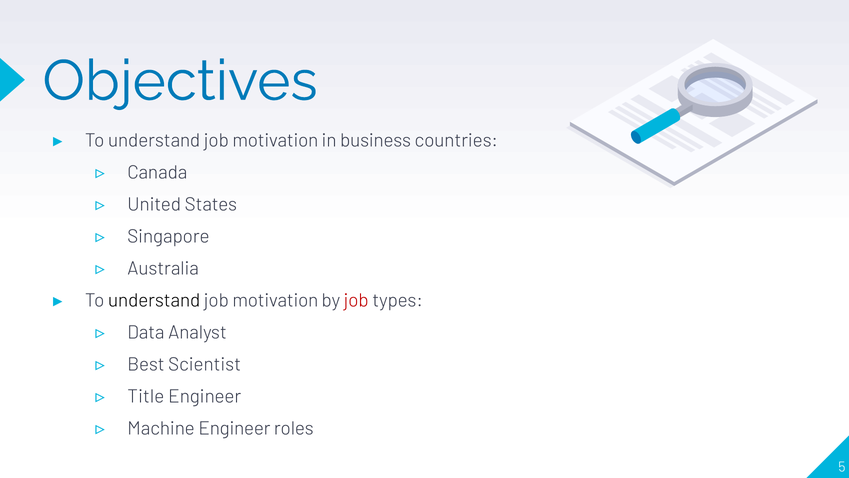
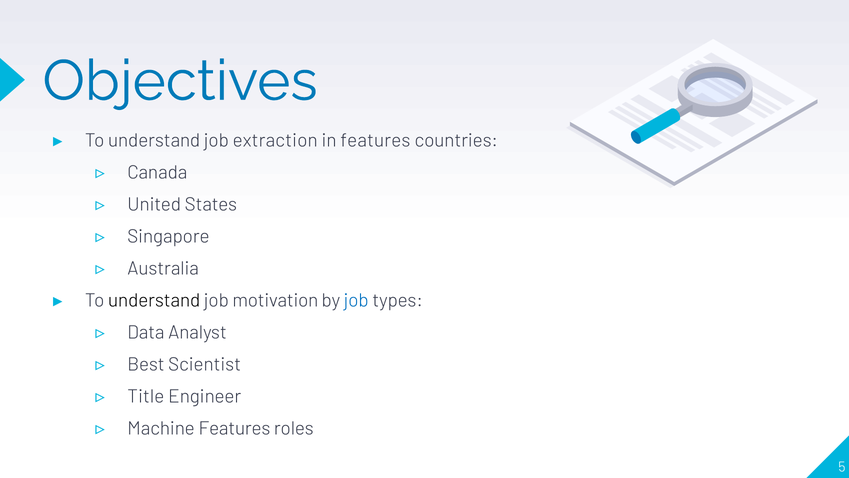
motivation: motivation -> extraction (275, 140)
in business: business -> features (375, 140)
job colour: red -> blue (356, 300)
Machine Engineer: Engineer -> Features (234, 428)
